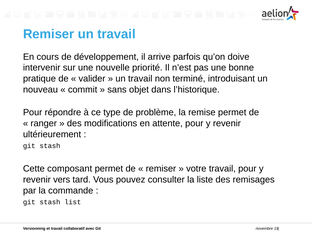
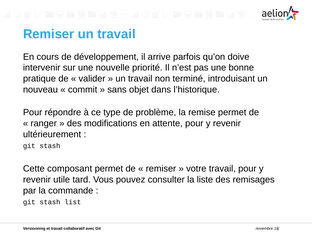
vers: vers -> utile (62, 180)
